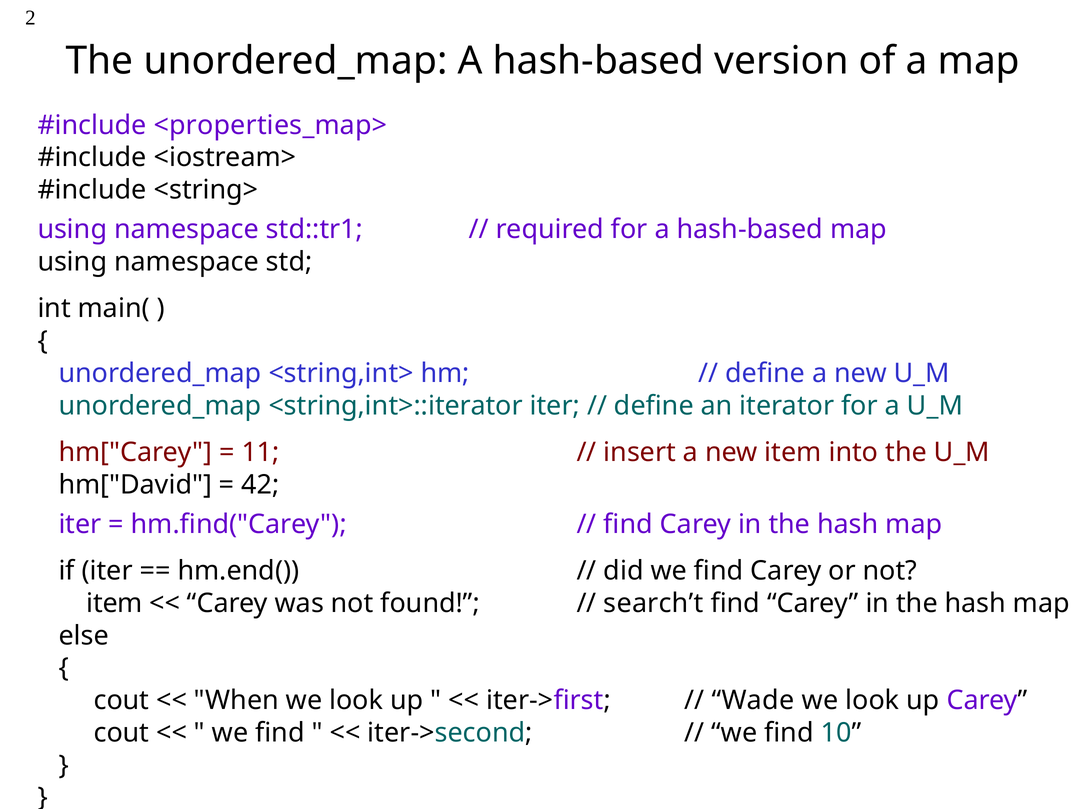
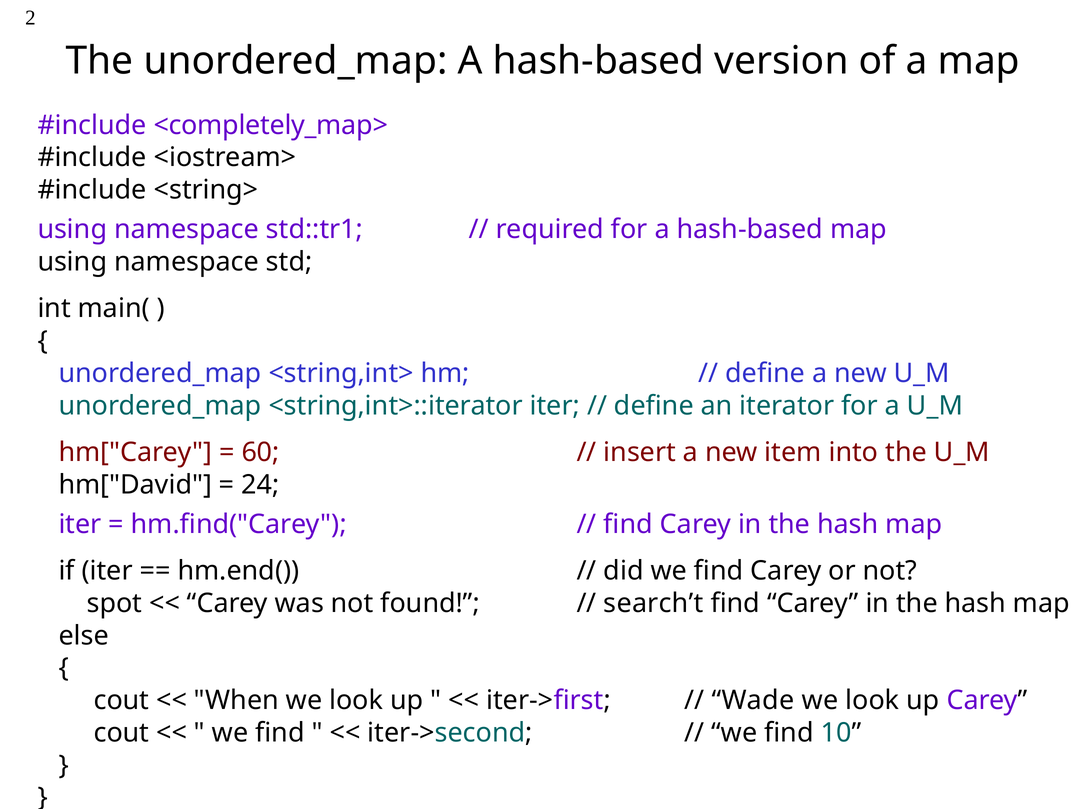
<properties_map>: <properties_map> -> <completely_map> (271, 125)
11: 11 -> 60 (261, 452)
42: 42 -> 24 (260, 484)
item: item -> spot (114, 603)
